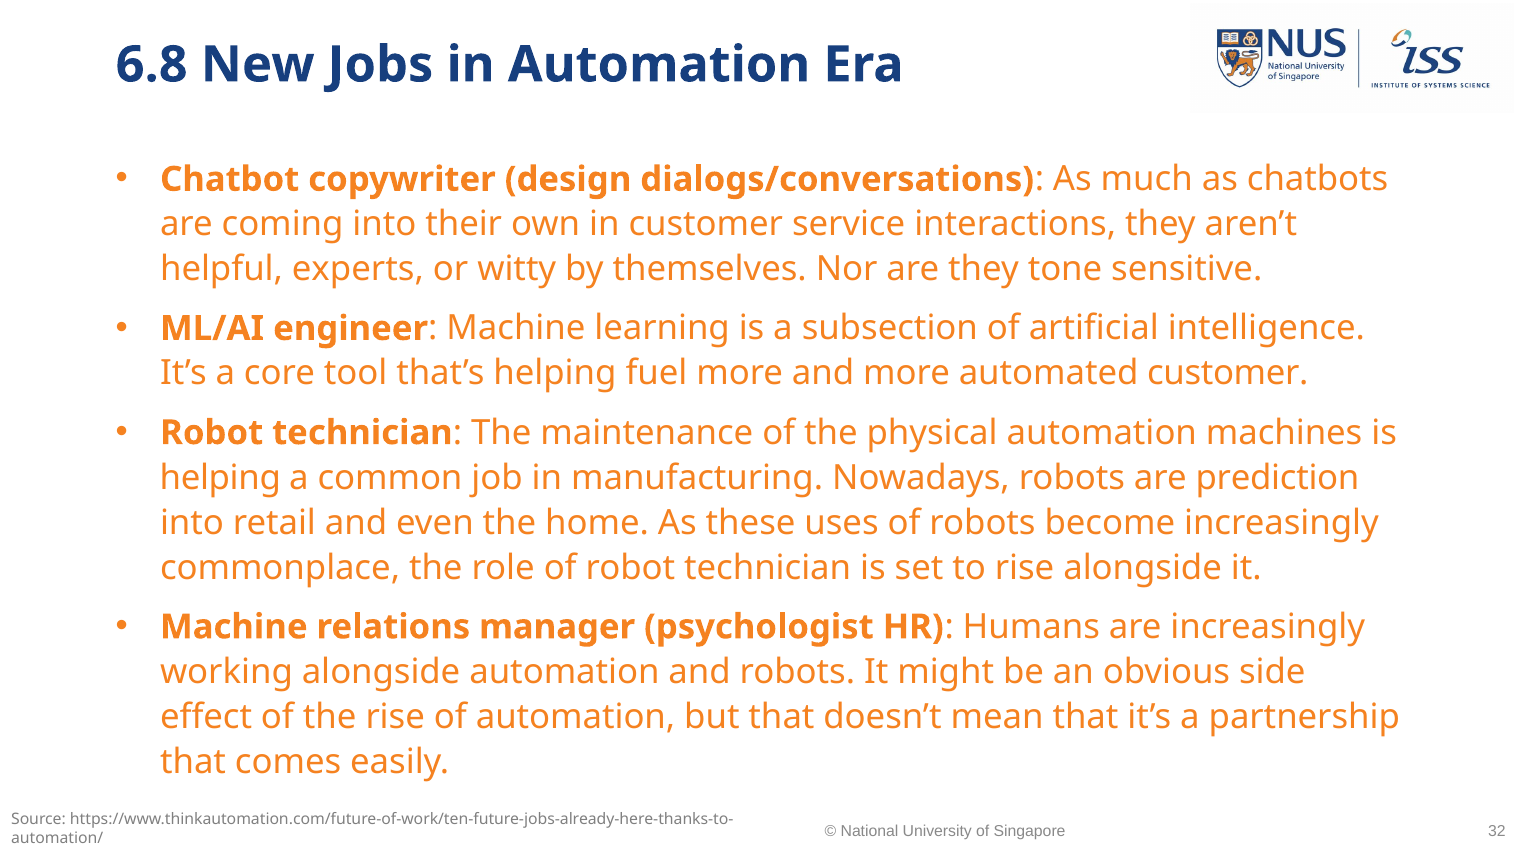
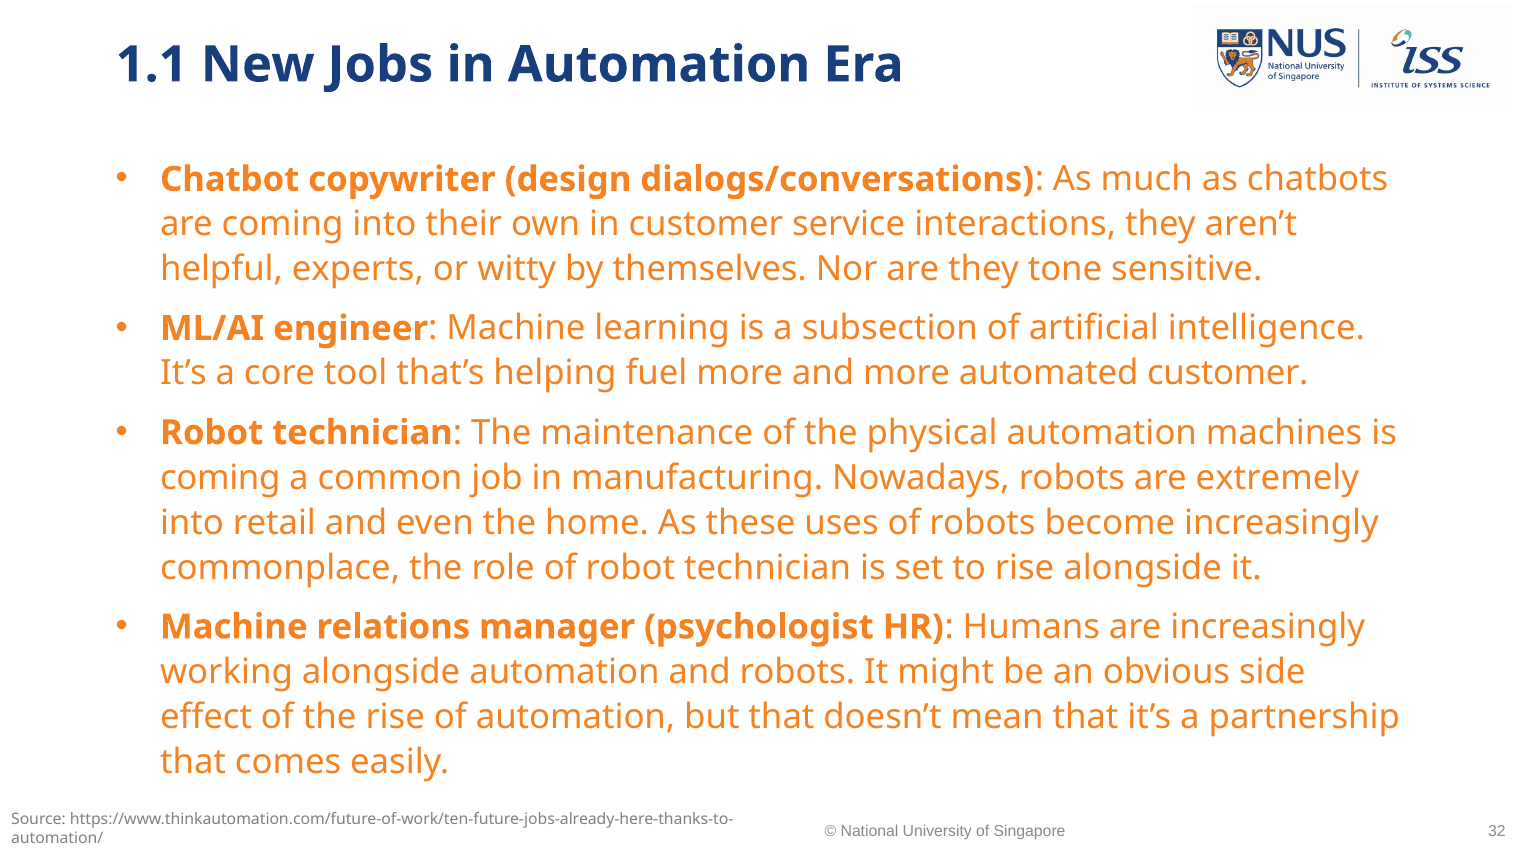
6.8: 6.8 -> 1.1 (152, 65)
helping: helping -> coming (220, 478)
prediction: prediction -> extremely (1277, 478)
